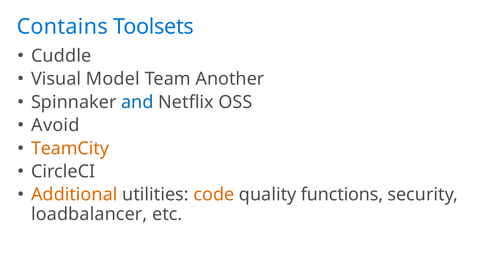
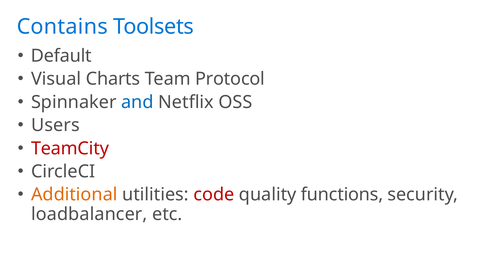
Cuddle: Cuddle -> Default (61, 56)
Model: Model -> Charts (113, 79)
Another: Another -> Protocol (230, 79)
Avoid: Avoid -> Users (55, 125)
TeamCity colour: orange -> red (70, 148)
code colour: orange -> red (214, 195)
